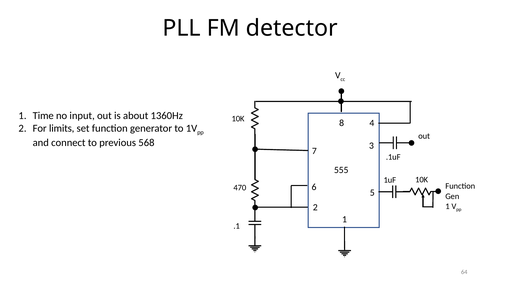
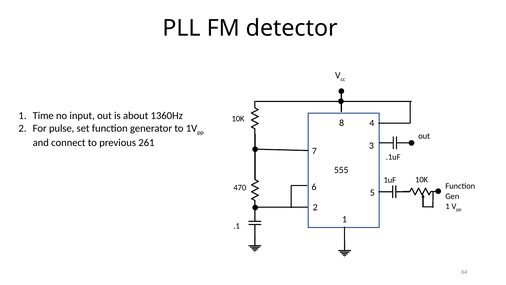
limits: limits -> pulse (62, 128)
568: 568 -> 261 (146, 142)
